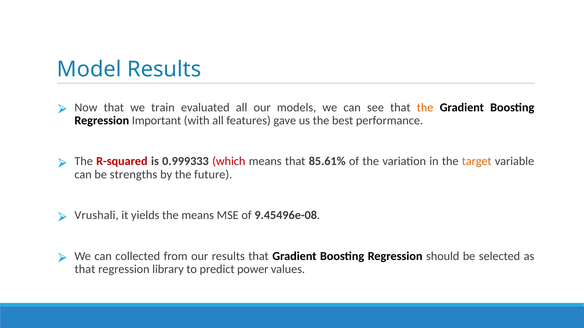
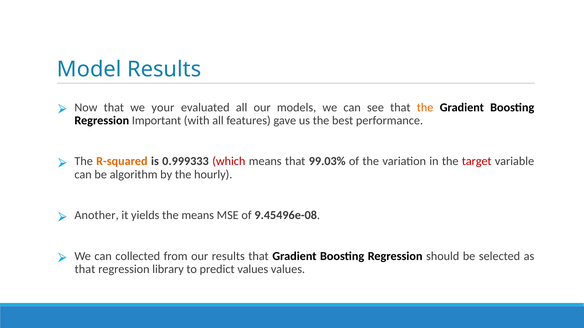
train: train -> your (163, 107)
R-squared colour: red -> orange (122, 162)
85.61%: 85.61% -> 99.03% (327, 162)
target colour: orange -> red (477, 162)
strengths: strengths -> algorithm (134, 175)
future: future -> hourly (213, 175)
Vrushali: Vrushali -> Another (97, 216)
predict power: power -> values (253, 270)
